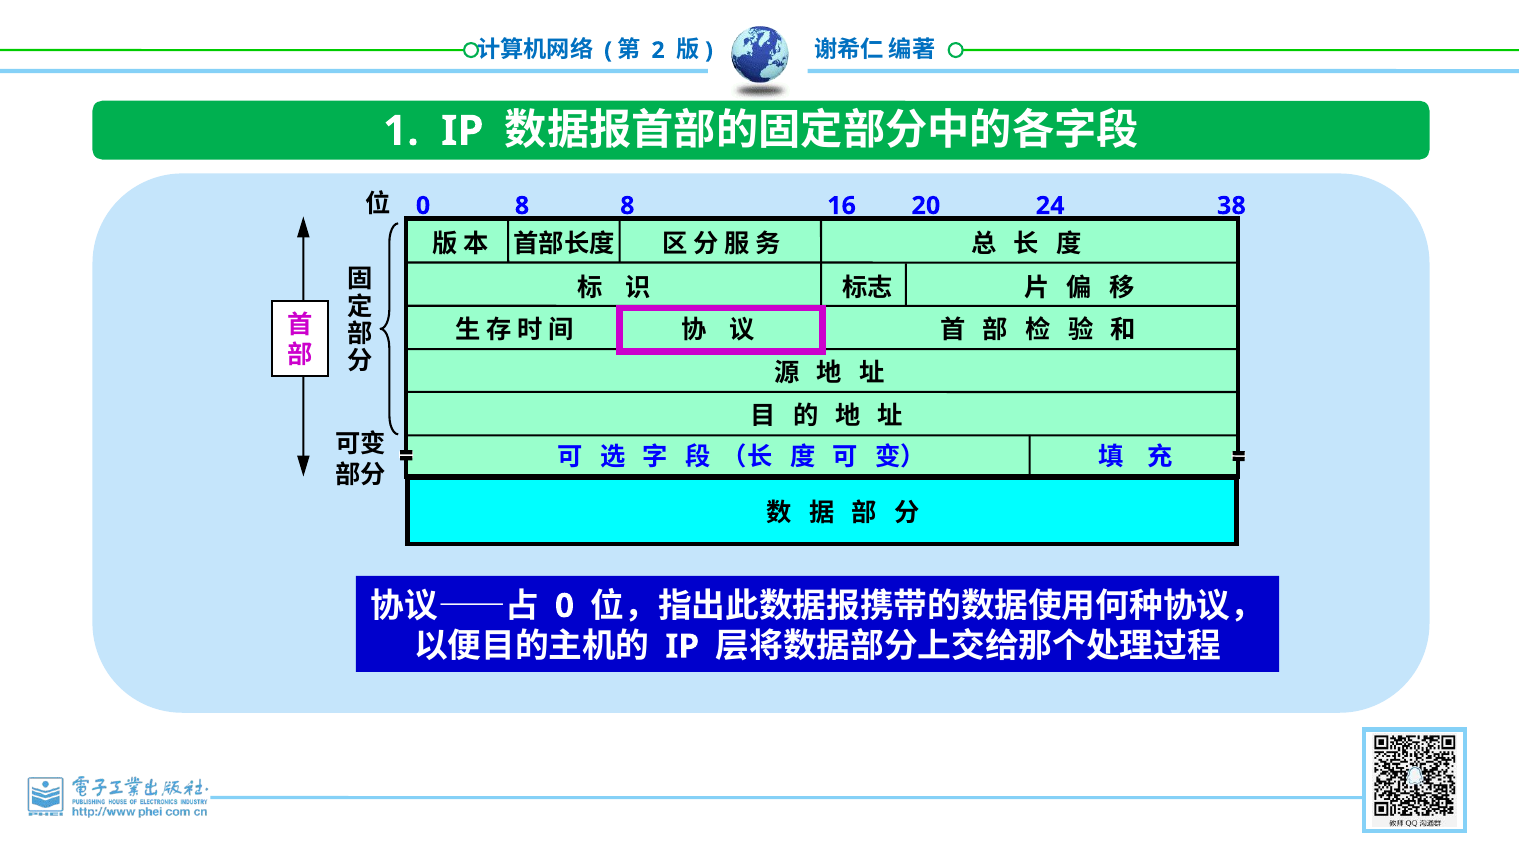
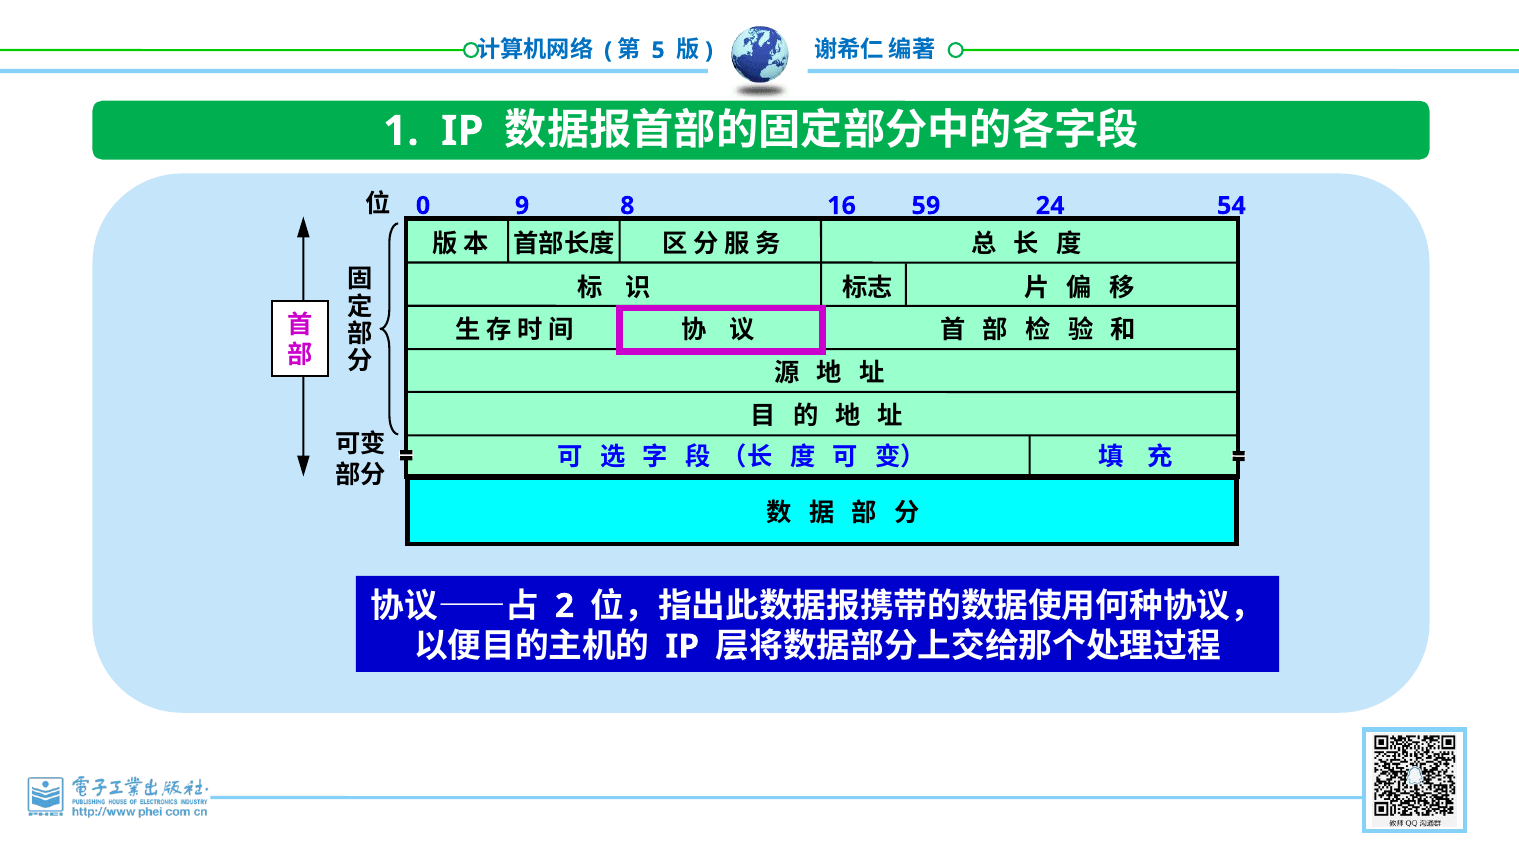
2: 2 -> 5 (658, 50)
0 8: 8 -> 9 (522, 206)
20: 20 -> 59 (926, 206)
38: 38 -> 54 (1231, 206)
0: 0 -> 2 (564, 606)
